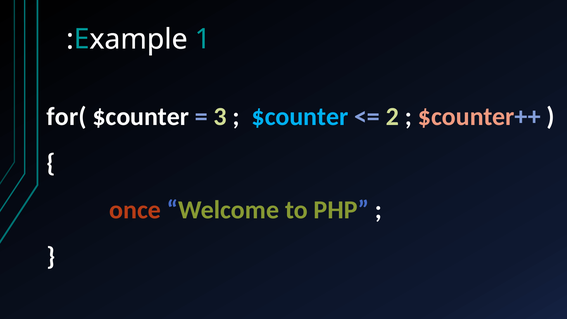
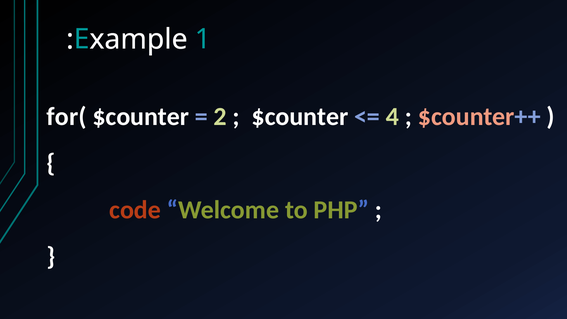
3: 3 -> 2 (220, 116)
$counter colour: light blue -> white (300, 116)
2: 2 -> 4 (392, 116)
once: once -> code (135, 210)
